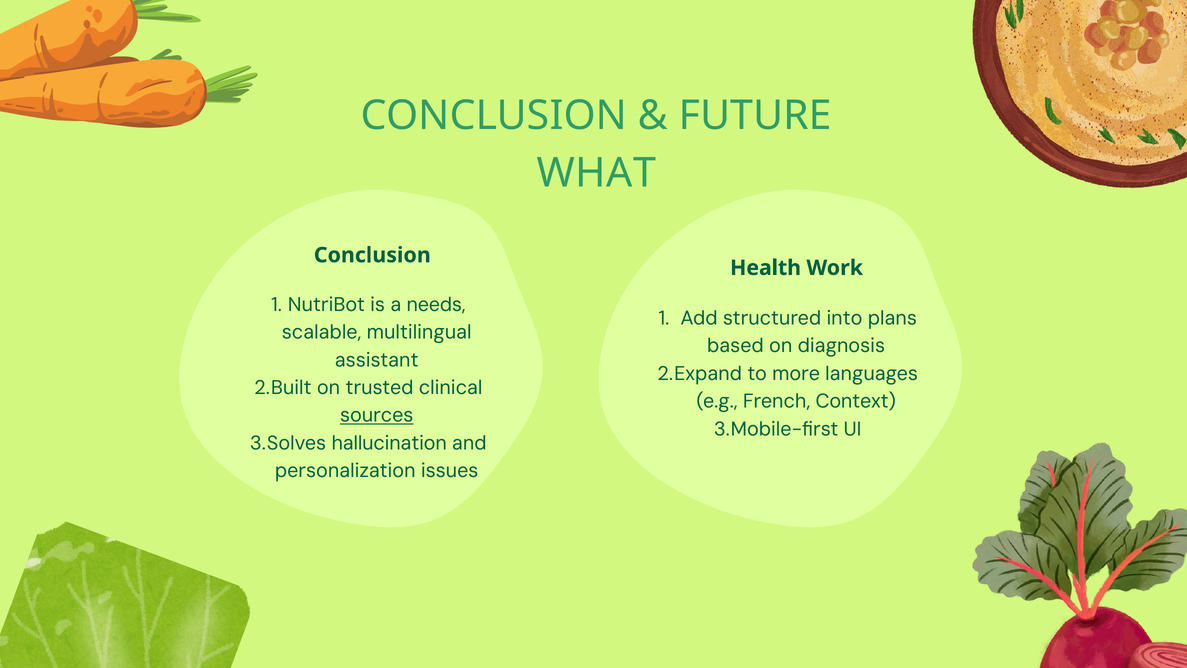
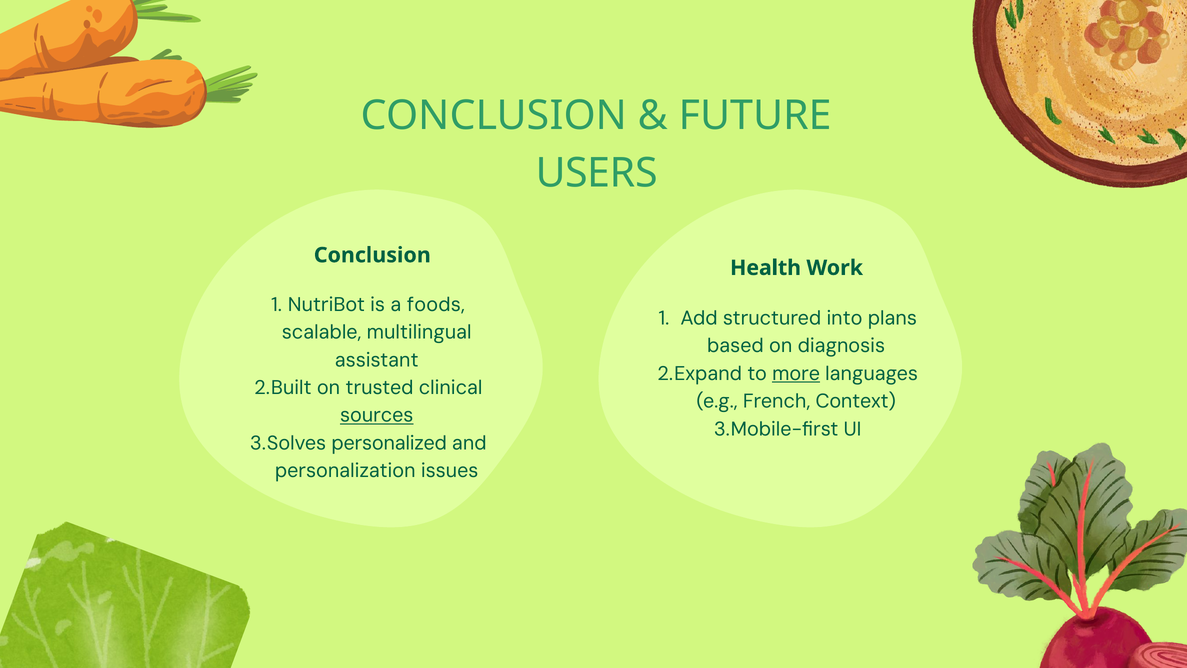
WHAT: WHAT -> USERS (597, 173)
needs: needs -> foods (436, 304)
more underline: none -> present (796, 373)
hallucination: hallucination -> personalized (389, 443)
